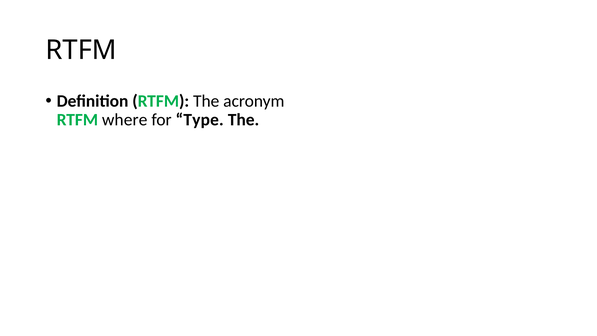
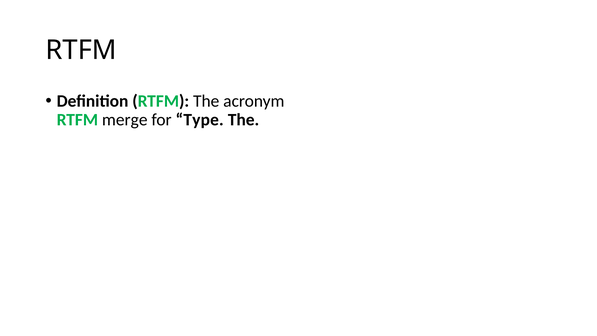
where: where -> merge (125, 120)
